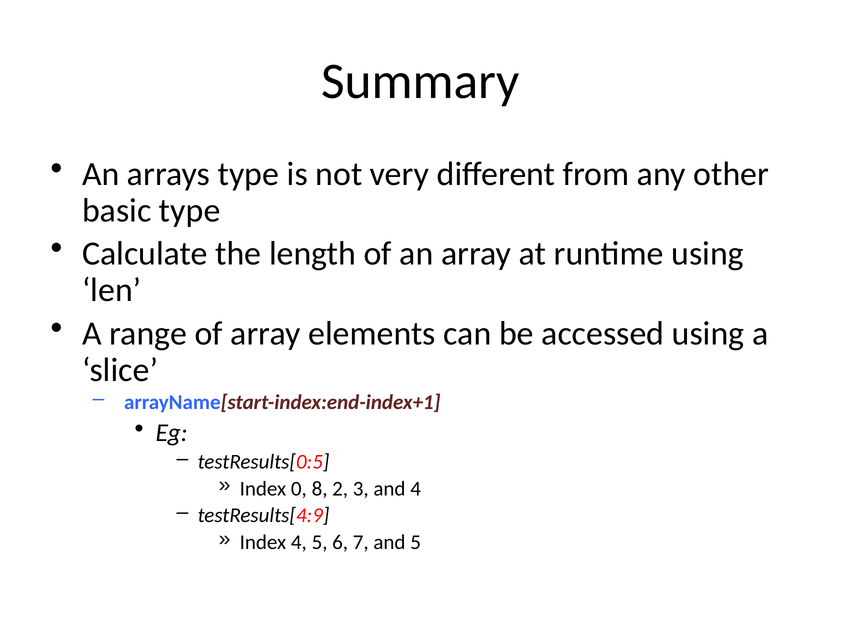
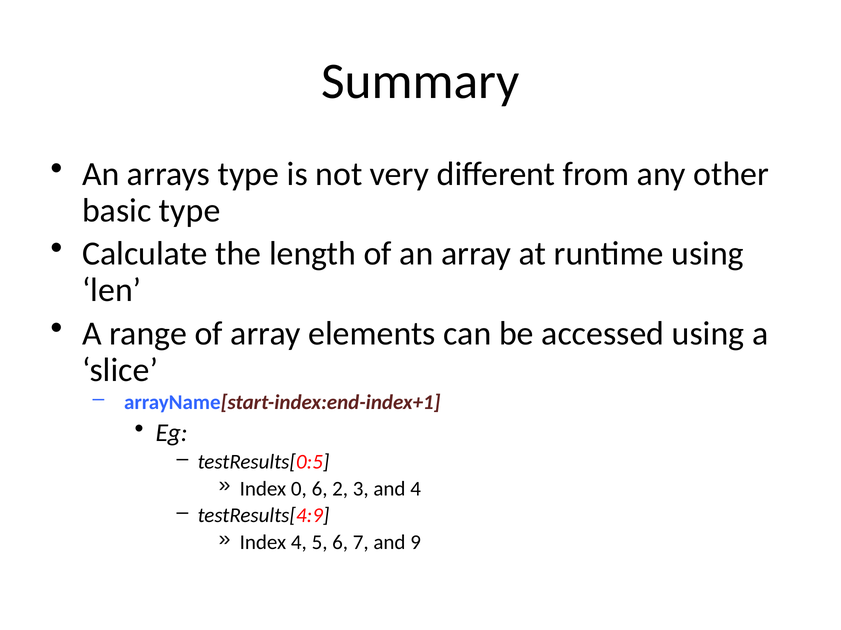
0 8: 8 -> 6 (320, 489)
and 5: 5 -> 9 (416, 543)
